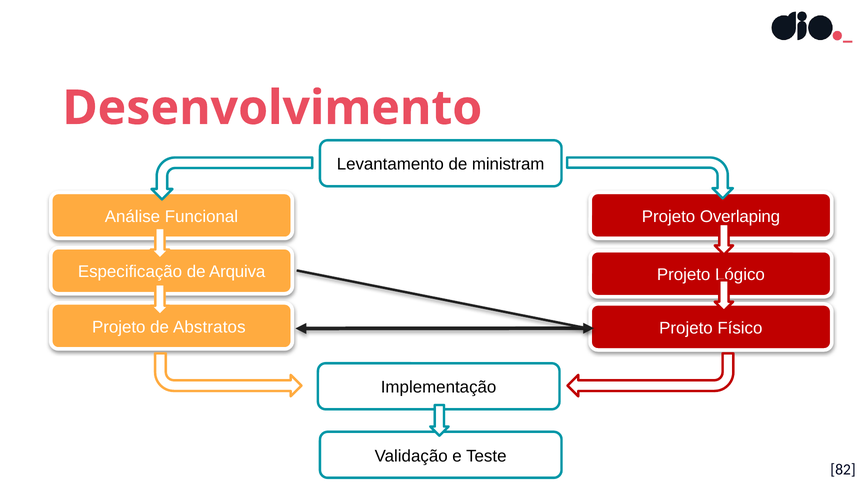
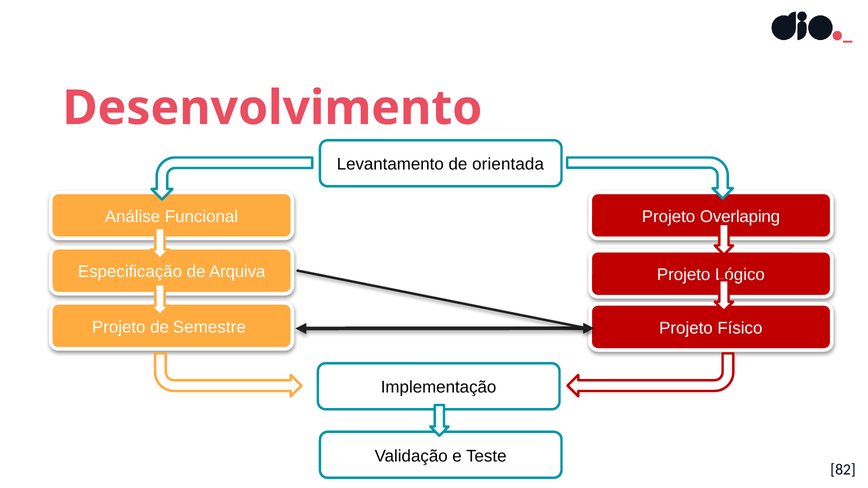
ministram: ministram -> orientada (508, 165)
Abstratos: Abstratos -> Semestre (209, 327)
